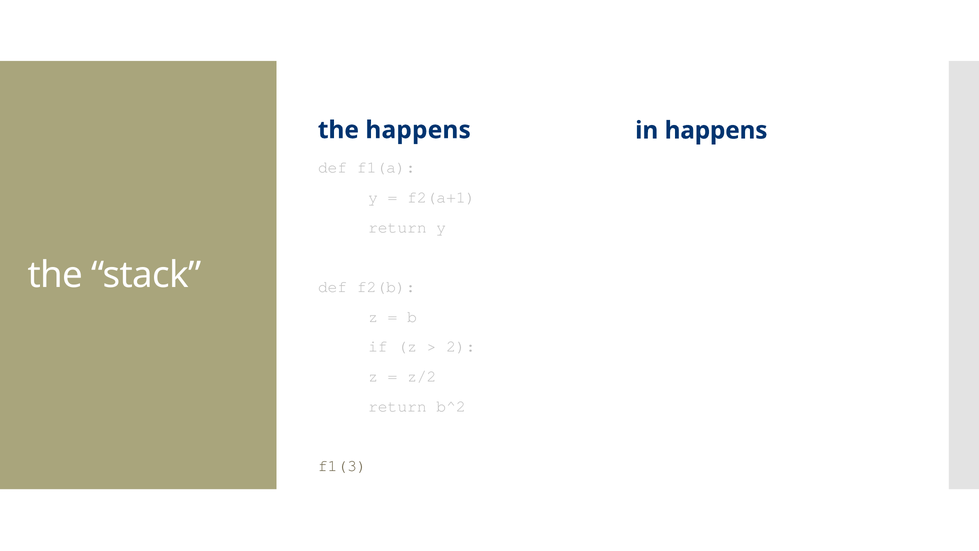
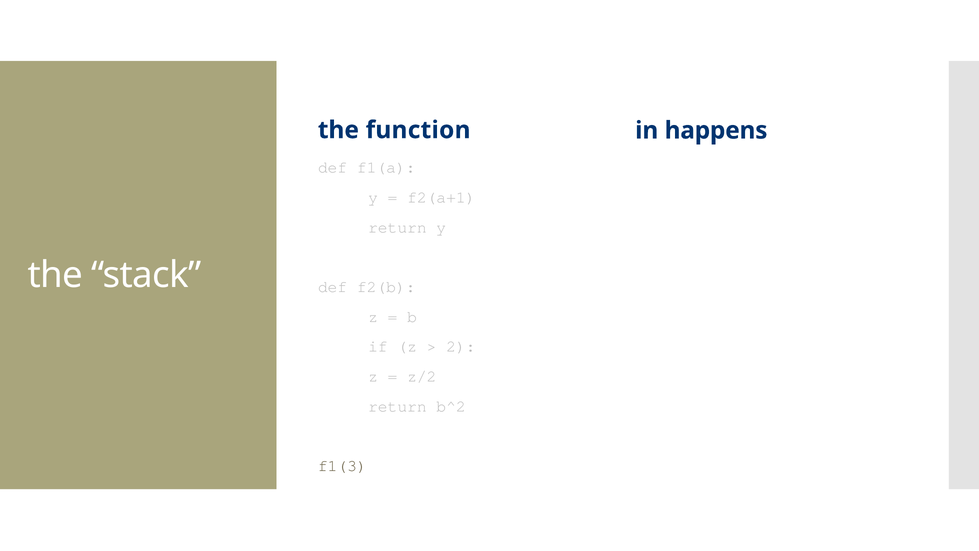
the happens: happens -> function (418, 130)
